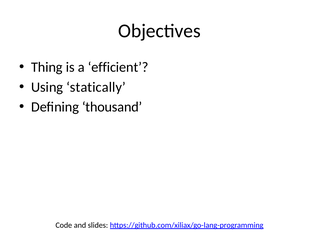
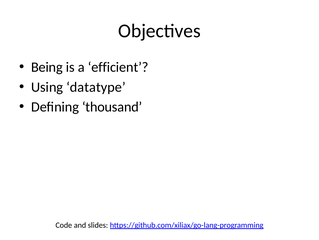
Thing: Thing -> Being (47, 67)
statically: statically -> datatype (96, 87)
